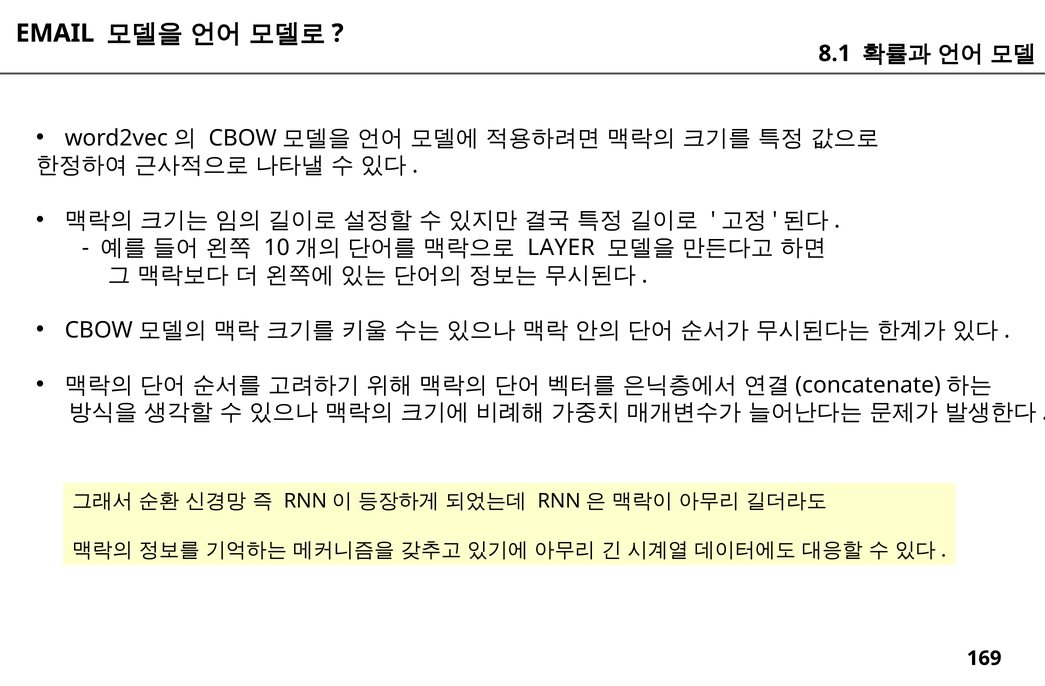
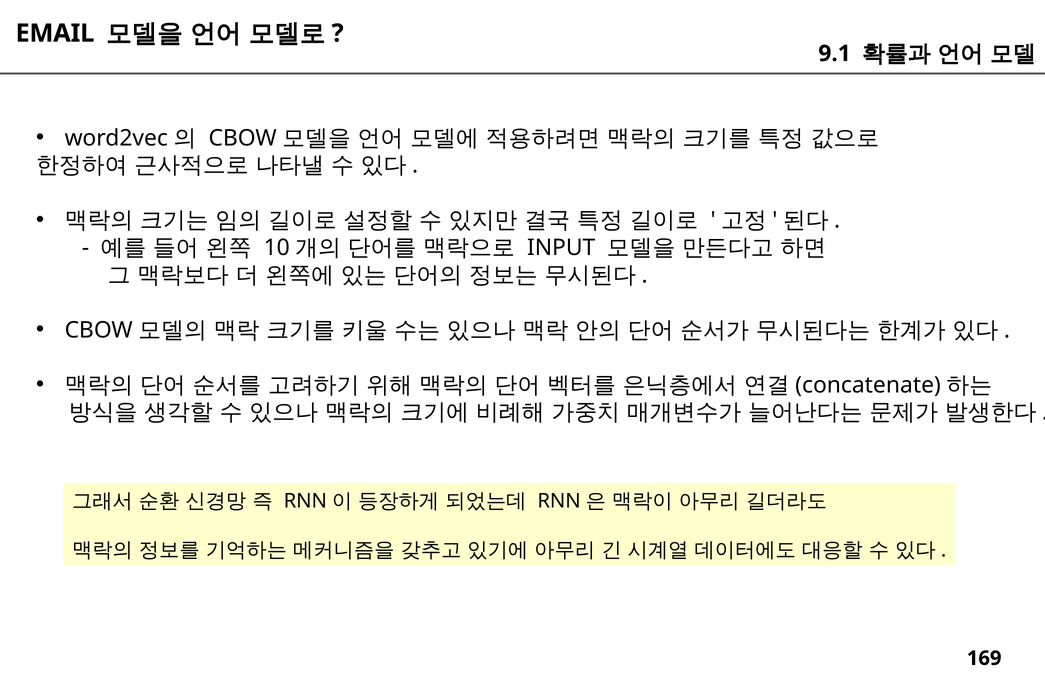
8.1: 8.1 -> 9.1 (835, 54)
LAYER: LAYER -> INPUT (561, 248)
